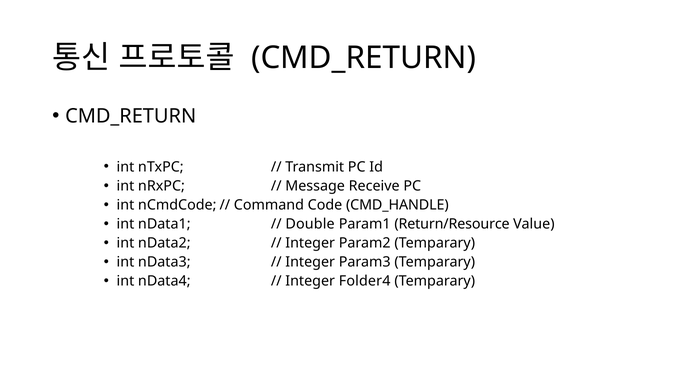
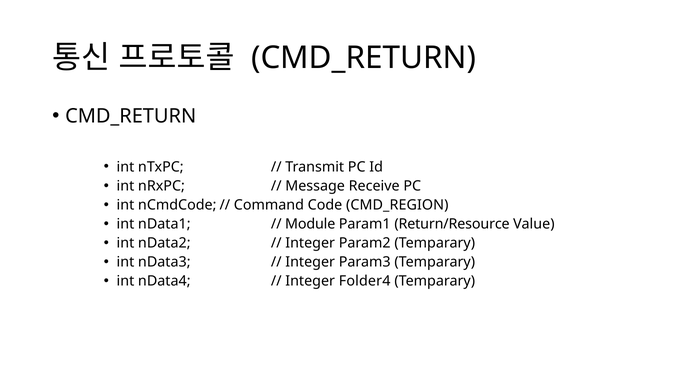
CMD_HANDLE: CMD_HANDLE -> CMD_REGION (397, 205)
Double: Double -> Module (310, 224)
